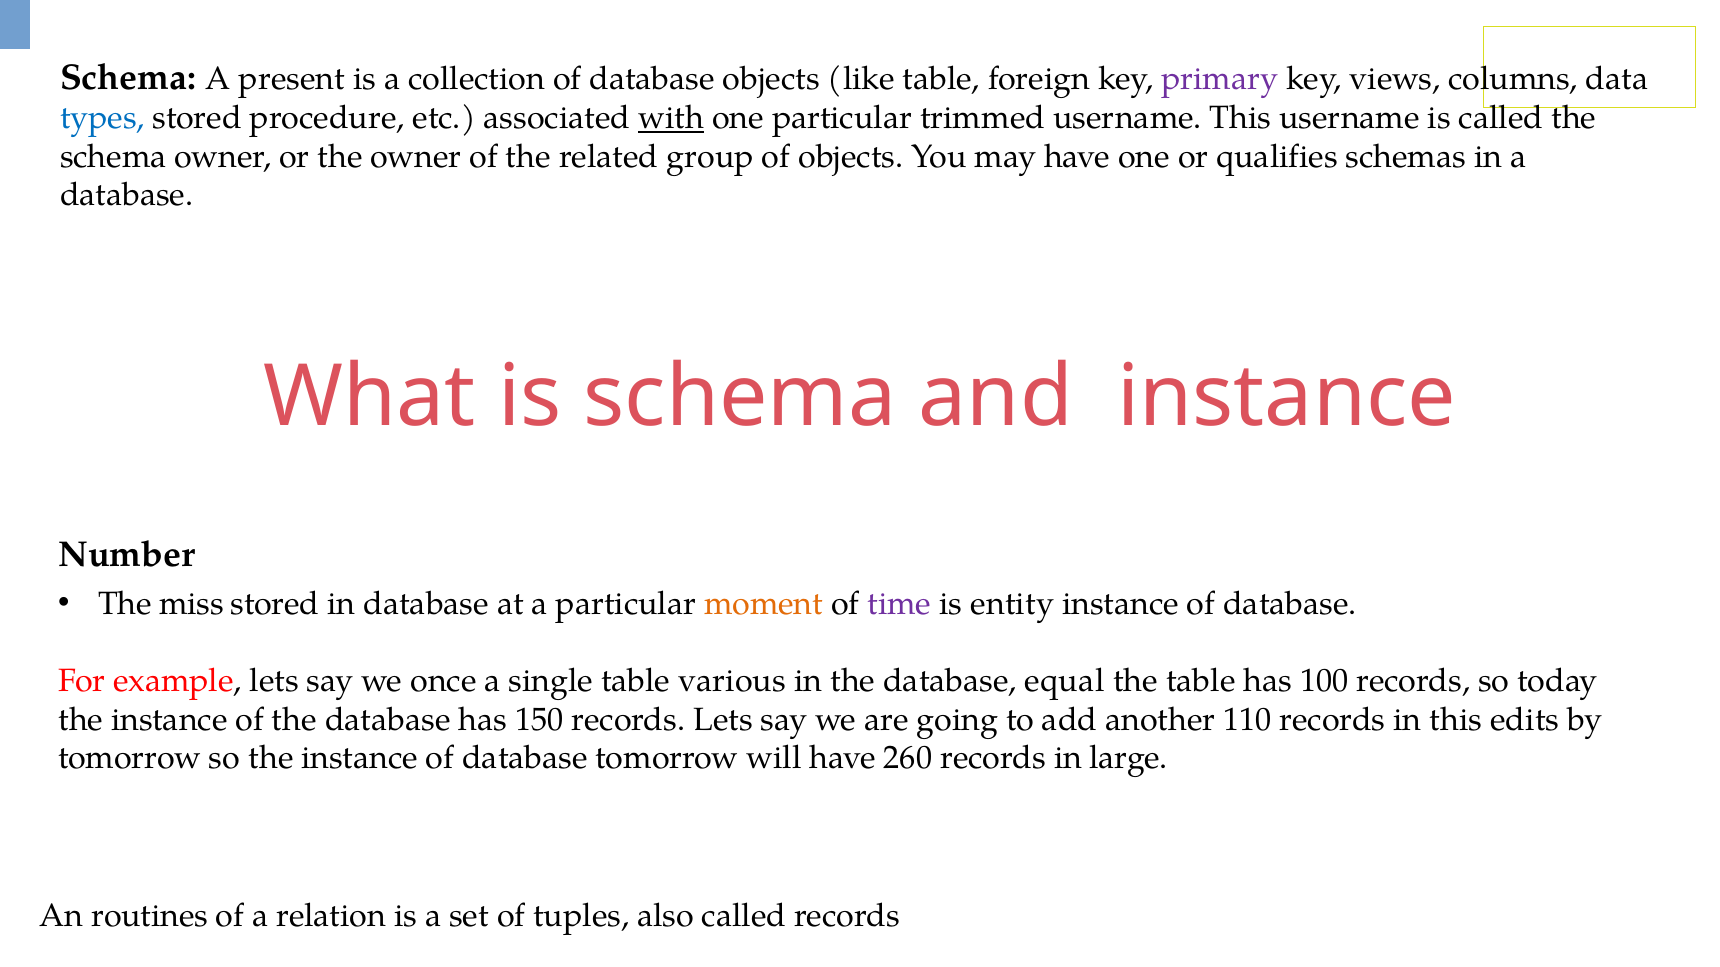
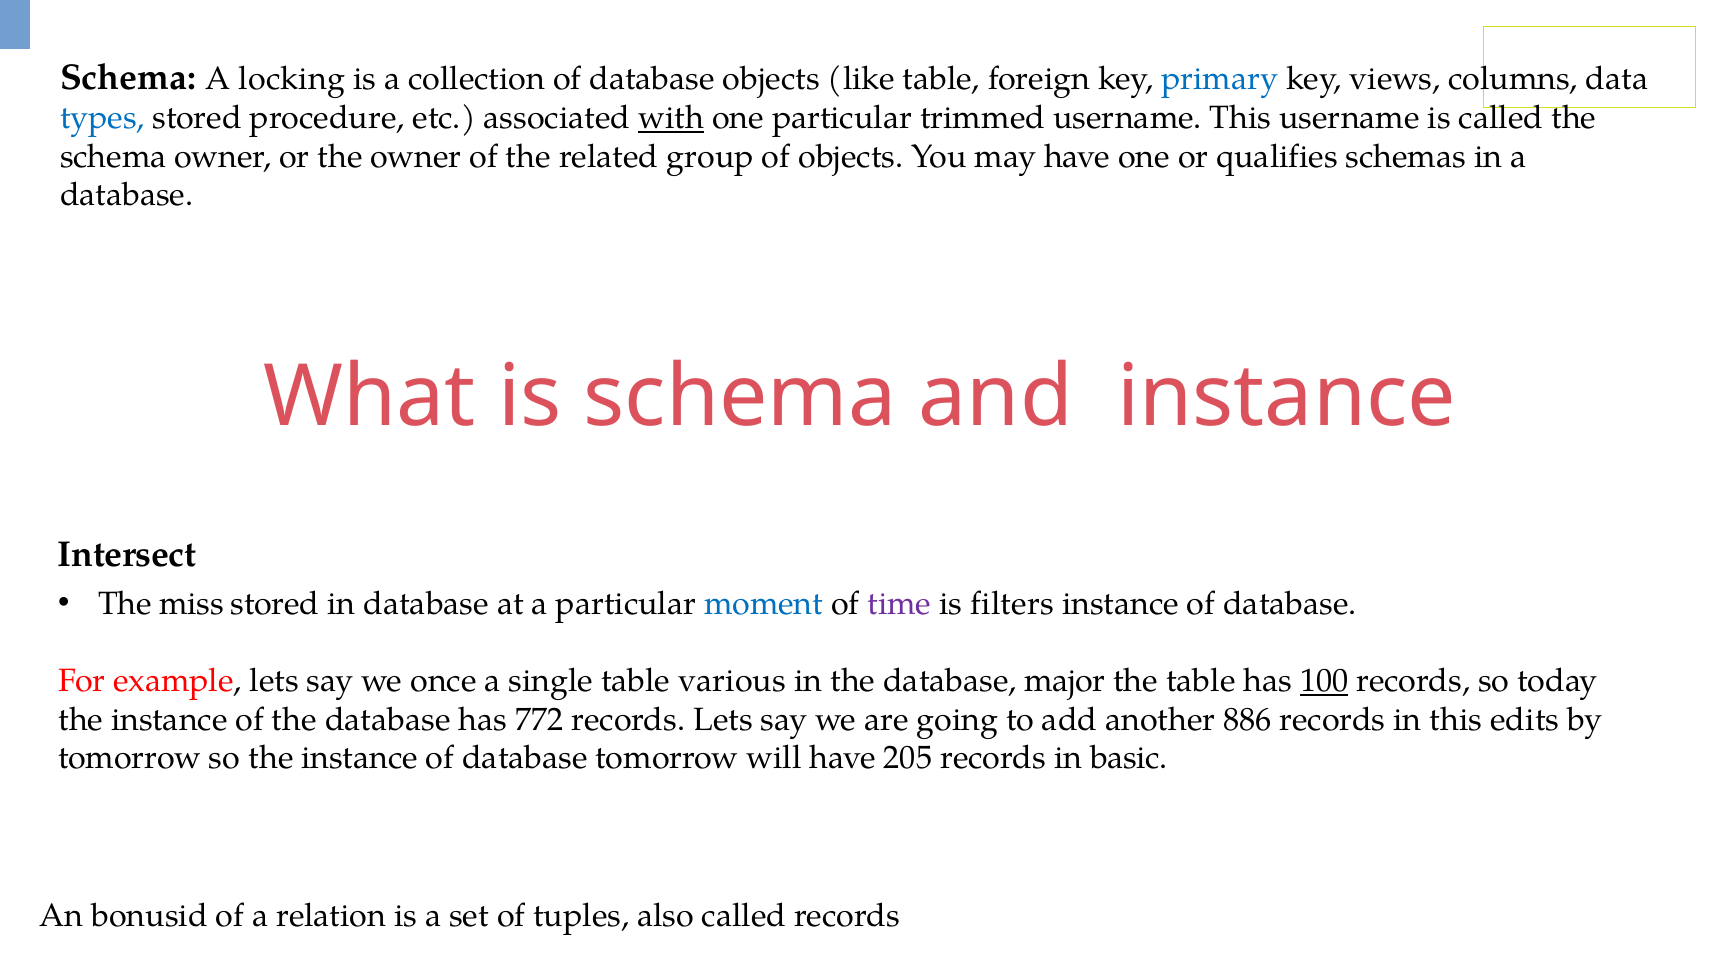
present: present -> locking (292, 78)
primary colour: purple -> blue (1220, 78)
Number: Number -> Intersect (127, 555)
moment colour: orange -> blue (764, 604)
entity: entity -> filters (1012, 604)
equal: equal -> major (1065, 681)
100 underline: none -> present (1324, 681)
150: 150 -> 772 (539, 720)
110: 110 -> 886 (1248, 720)
260: 260 -> 205 (908, 759)
large: large -> basic (1129, 759)
routines: routines -> bonusid (150, 917)
